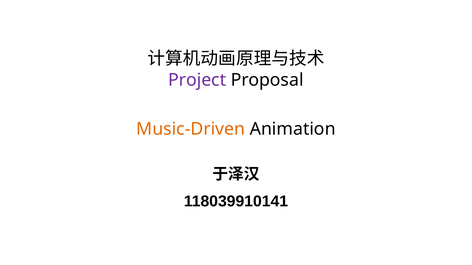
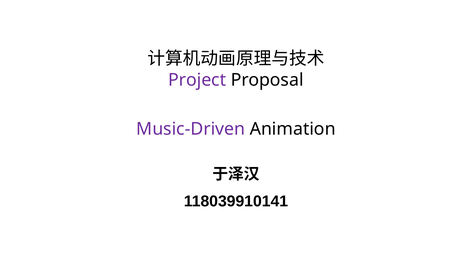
Music-Driven colour: orange -> purple (191, 129)
